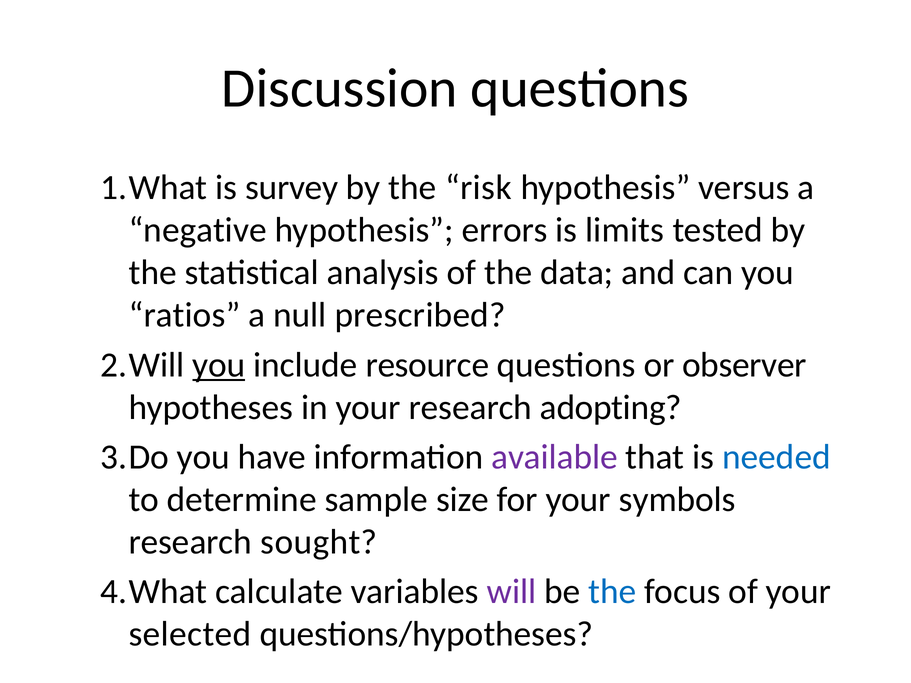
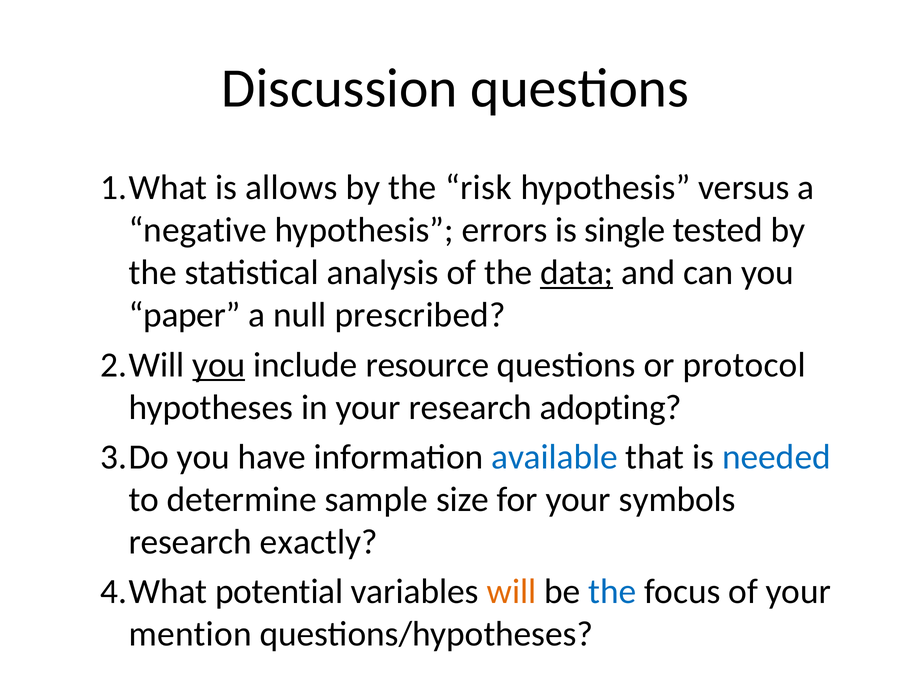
survey: survey -> allows (291, 188)
limits: limits -> single (625, 230)
data underline: none -> present (577, 273)
ratios: ratios -> paper (185, 315)
observer: observer -> protocol (744, 365)
available colour: purple -> blue (554, 457)
sought: sought -> exactly (319, 542)
calculate: calculate -> potential (279, 592)
will colour: purple -> orange (512, 592)
selected: selected -> mention (190, 634)
